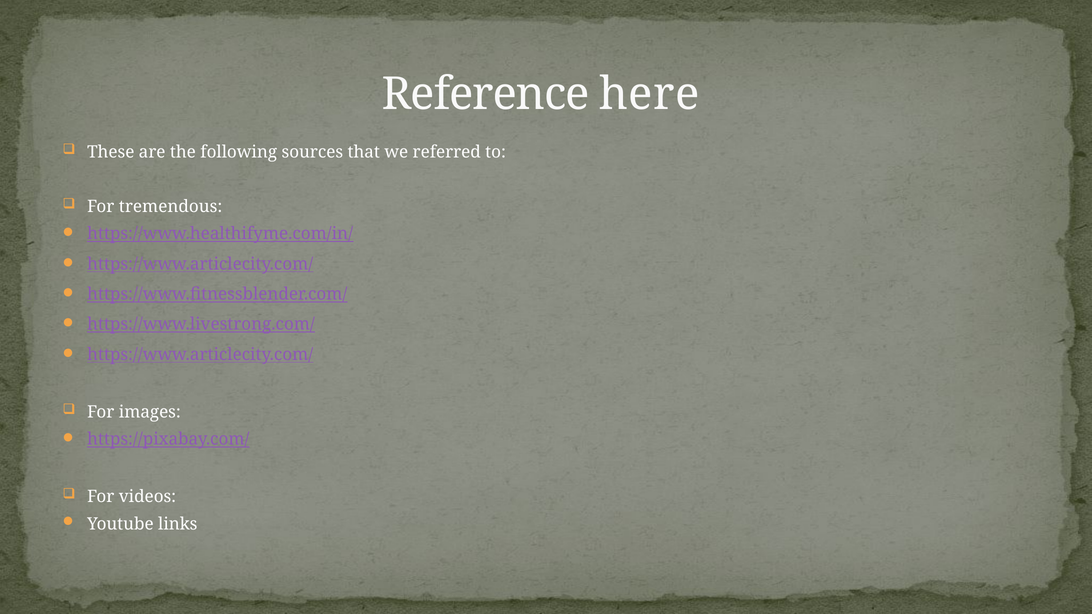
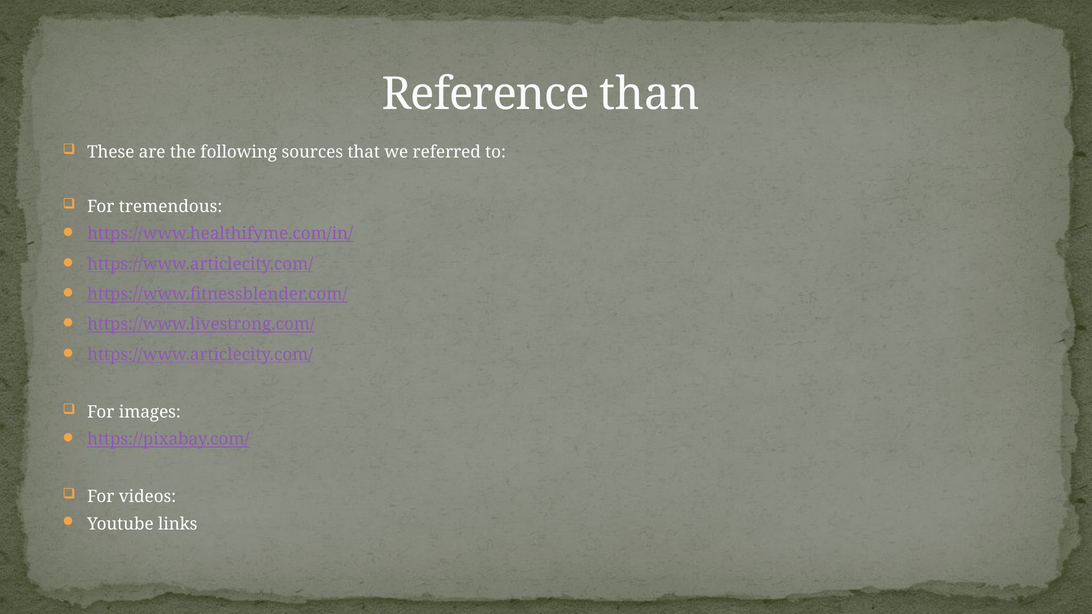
here: here -> than (649, 94)
